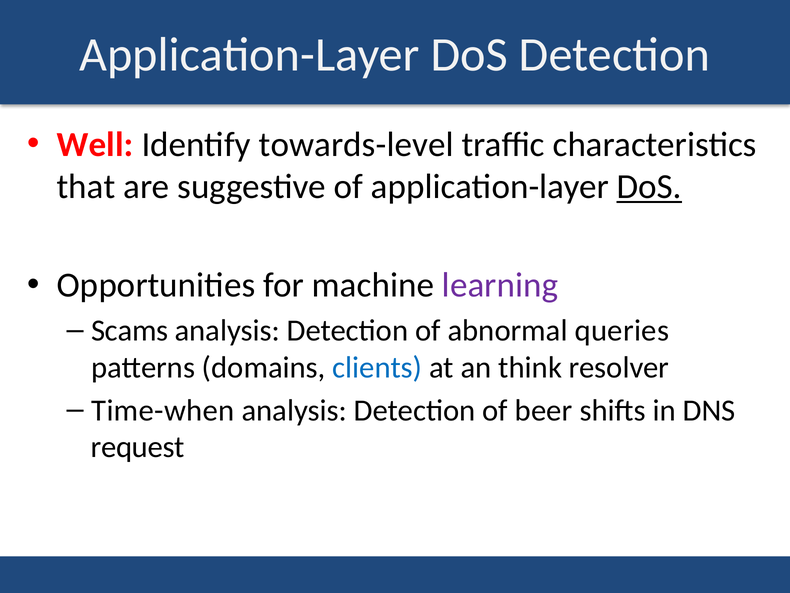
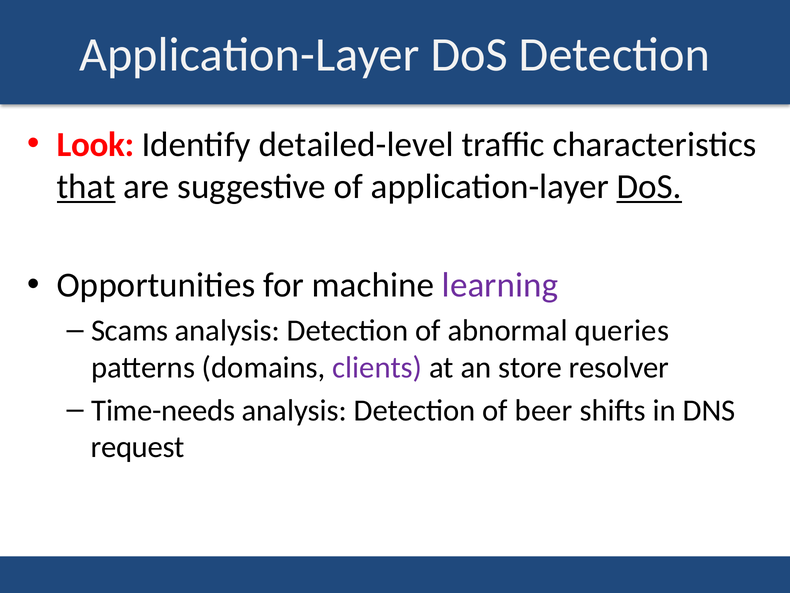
Well: Well -> Look (95, 144)
towards-level: towards-level -> detailed-level (356, 144)
that underline: none -> present (86, 187)
clients colour: blue -> purple (377, 367)
think: think -> store (530, 367)
Time-when: Time-when -> Time-needs (163, 410)
